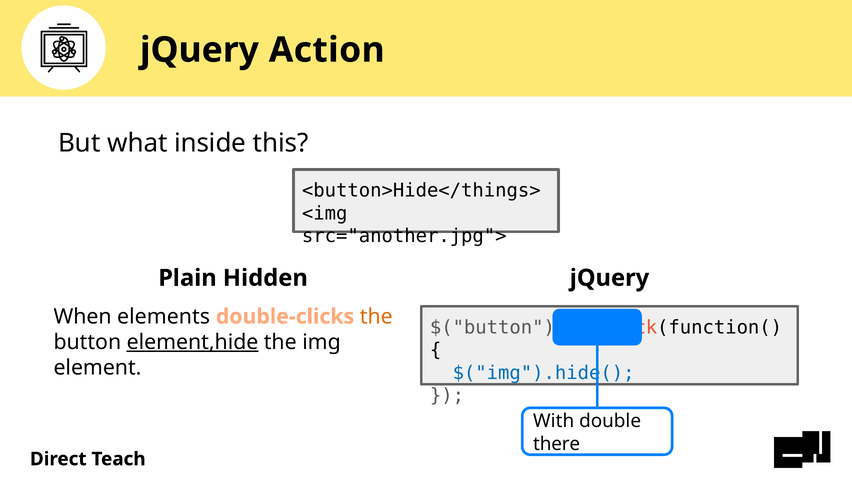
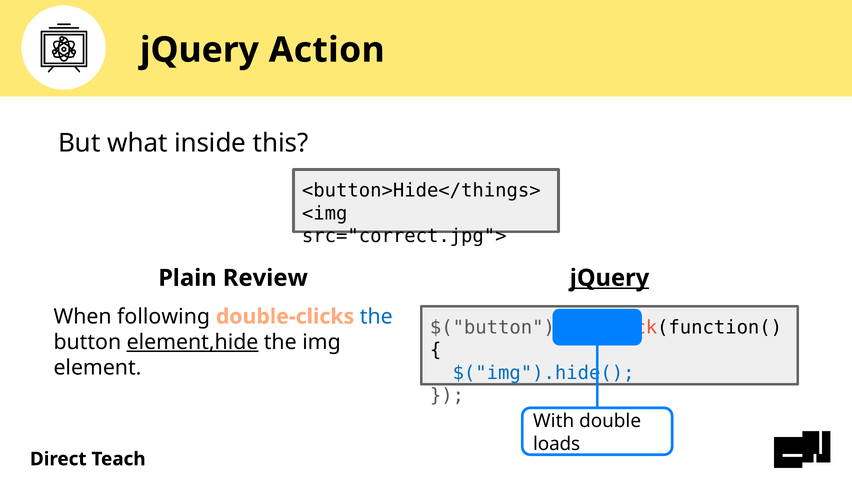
src="another.jpg">: src="another.jpg"> -> src="correct.jpg"> (404, 236)
Hidden: Hidden -> Review (265, 278)
jQuery underline: none -> present (609, 278)
elements: elements -> following (164, 317)
the colour: orange -> blue (376, 317)
there: there -> loads (557, 444)
